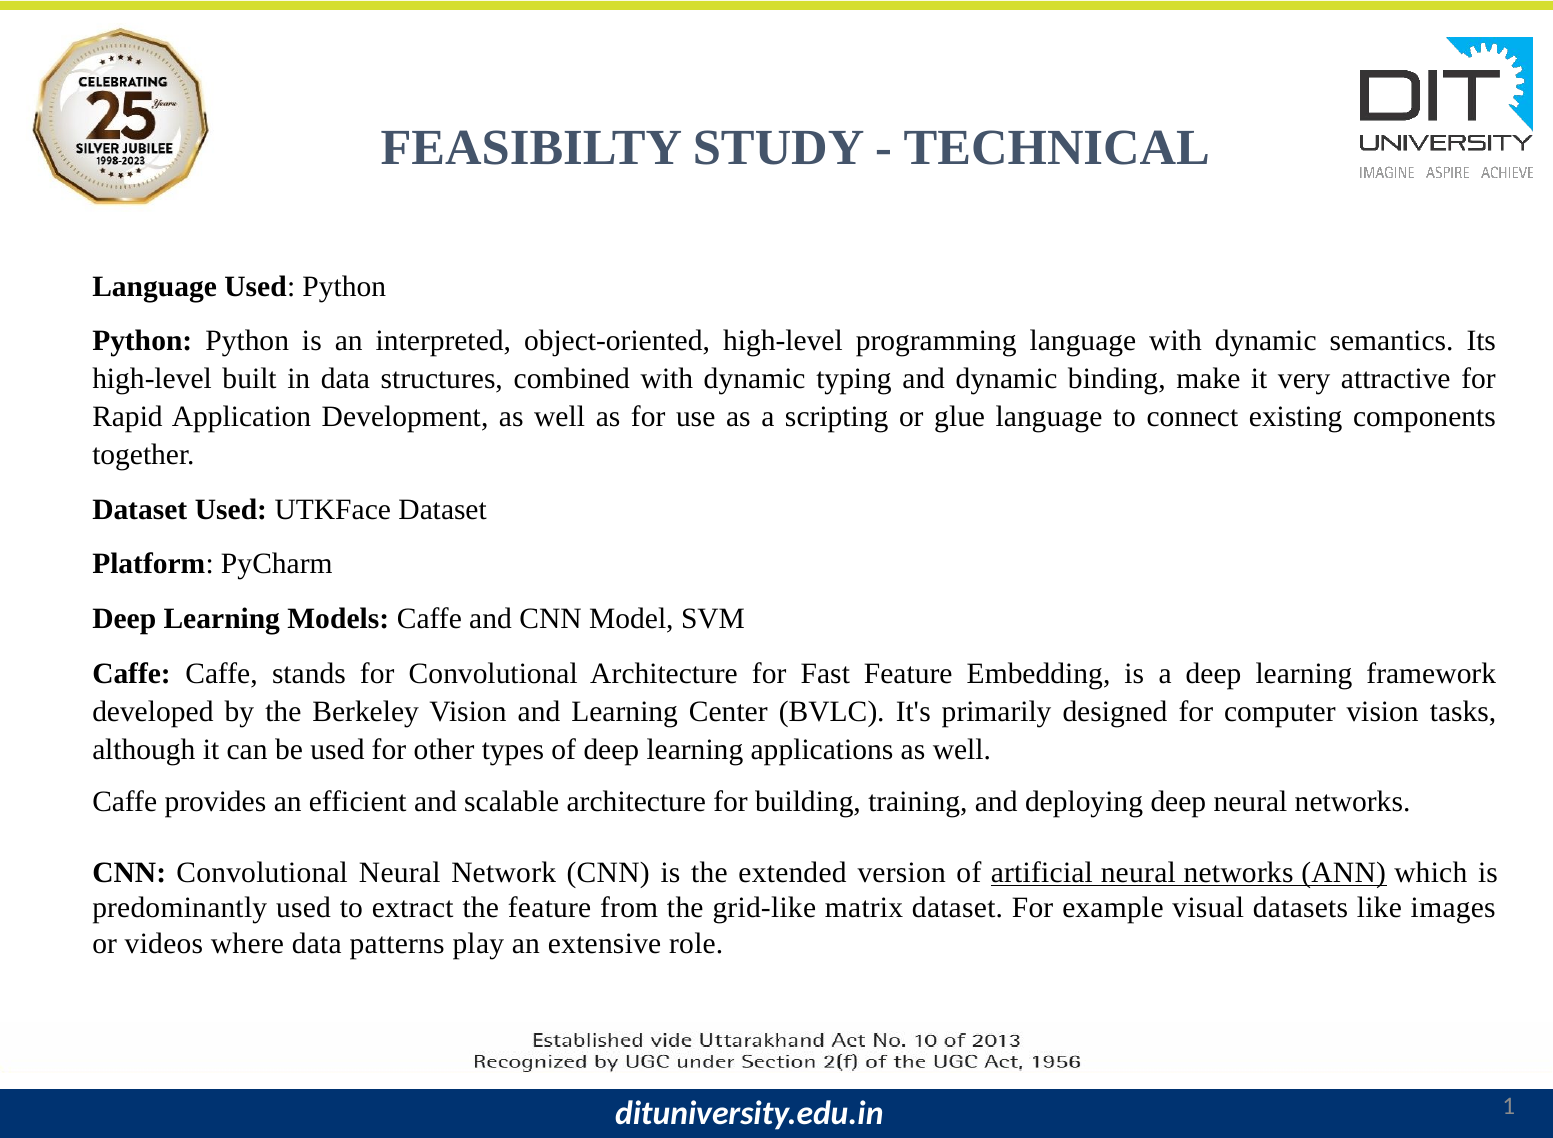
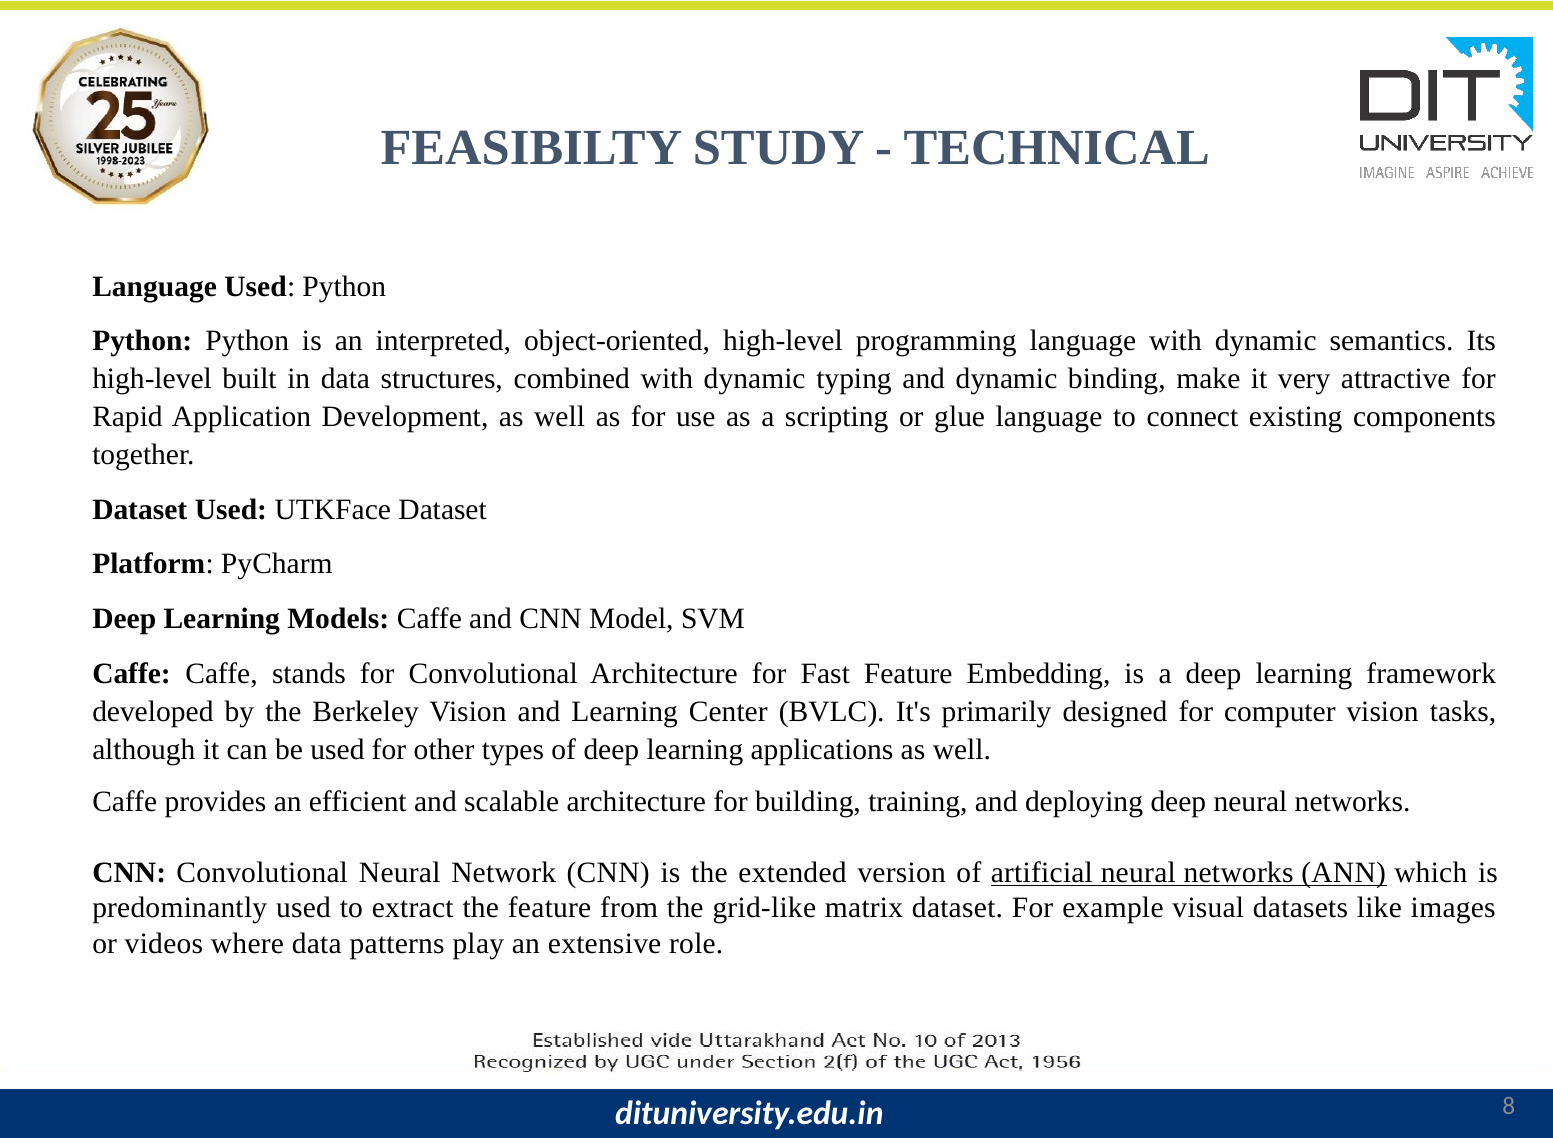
1: 1 -> 8 (1509, 1106)
